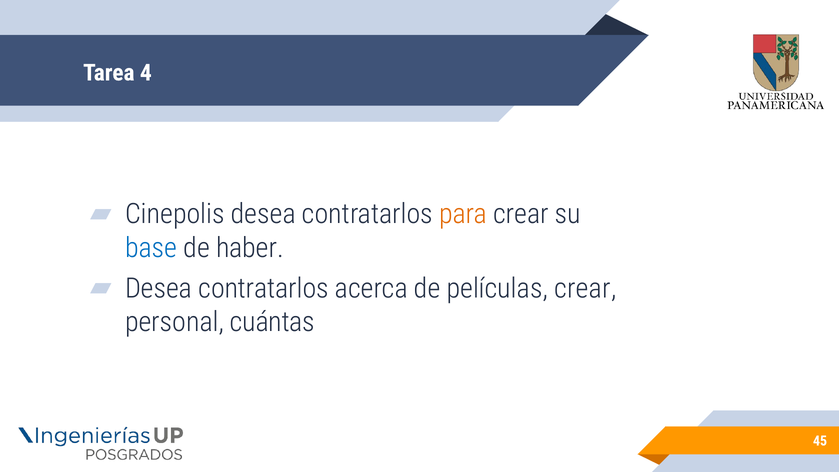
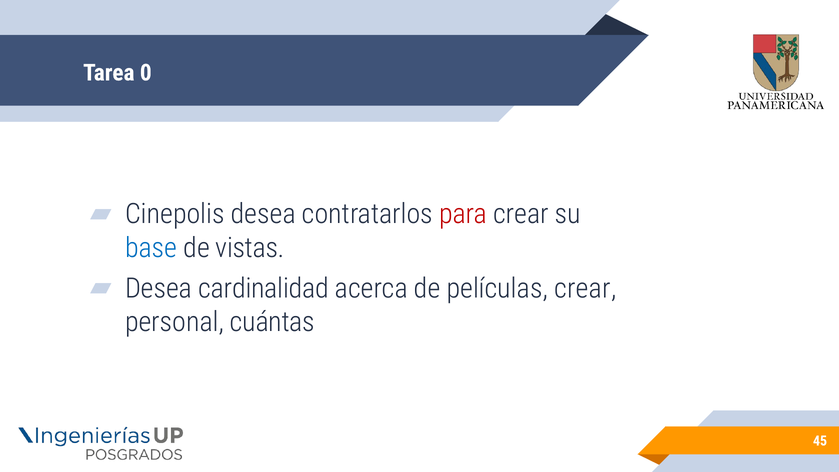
4: 4 -> 0 (146, 73)
para colour: orange -> red (463, 214)
haber: haber -> vistas (250, 248)
contratarlos: contratarlos -> cardinalidad (264, 288)
